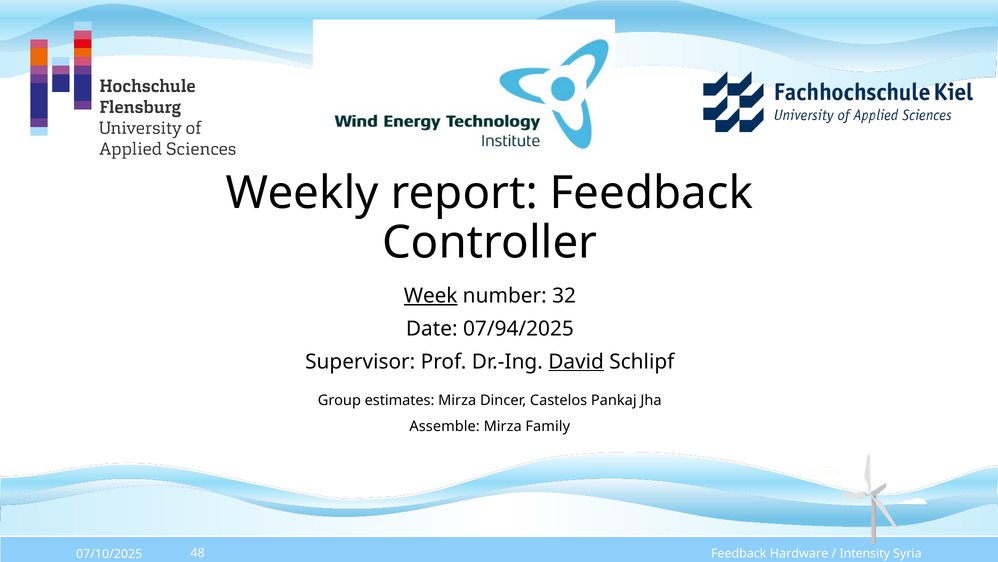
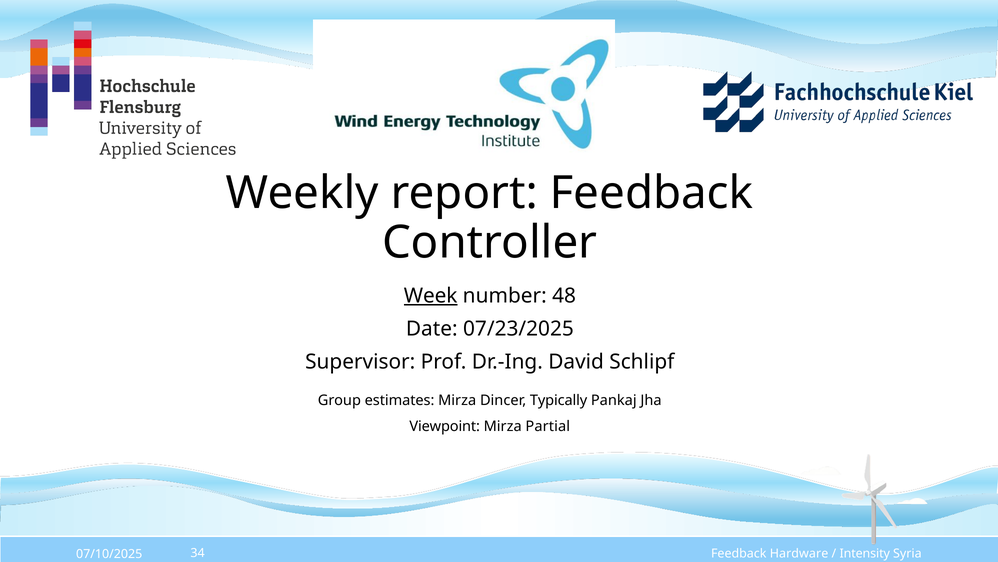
32: 32 -> 48 (564, 296)
07/94/2025: 07/94/2025 -> 07/23/2025 (518, 328)
David underline: present -> none (576, 361)
Castelos: Castelos -> Typically (559, 400)
Assemble: Assemble -> Viewpoint (445, 426)
Family: Family -> Partial (548, 426)
48: 48 -> 34 (198, 552)
